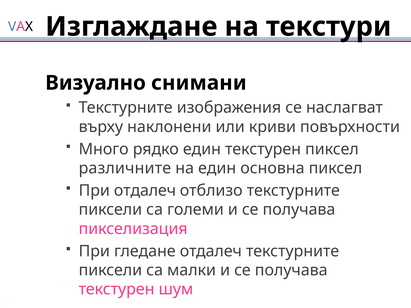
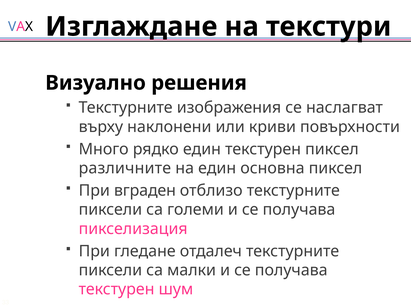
снимани: снимани -> решения (199, 83)
При отдалеч: отдалеч -> вграден (145, 191)
